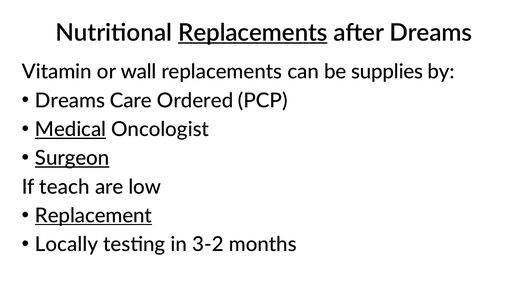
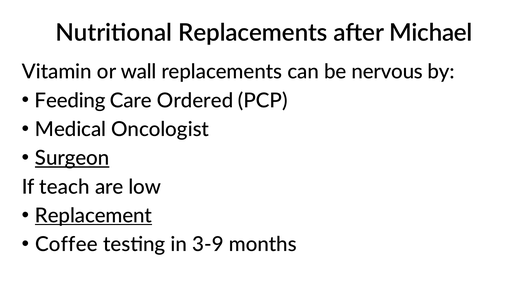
Replacements underline: present -> none (253, 33)
after Dreams: Dreams -> Michael (431, 33)
supplies: supplies -> nervous (387, 72)
Dreams: Dreams -> Feeding (70, 101)
Medical underline: present -> none (71, 130)
Locally: Locally -> Coffee (66, 245)
3-2: 3-2 -> 3-9 (208, 245)
